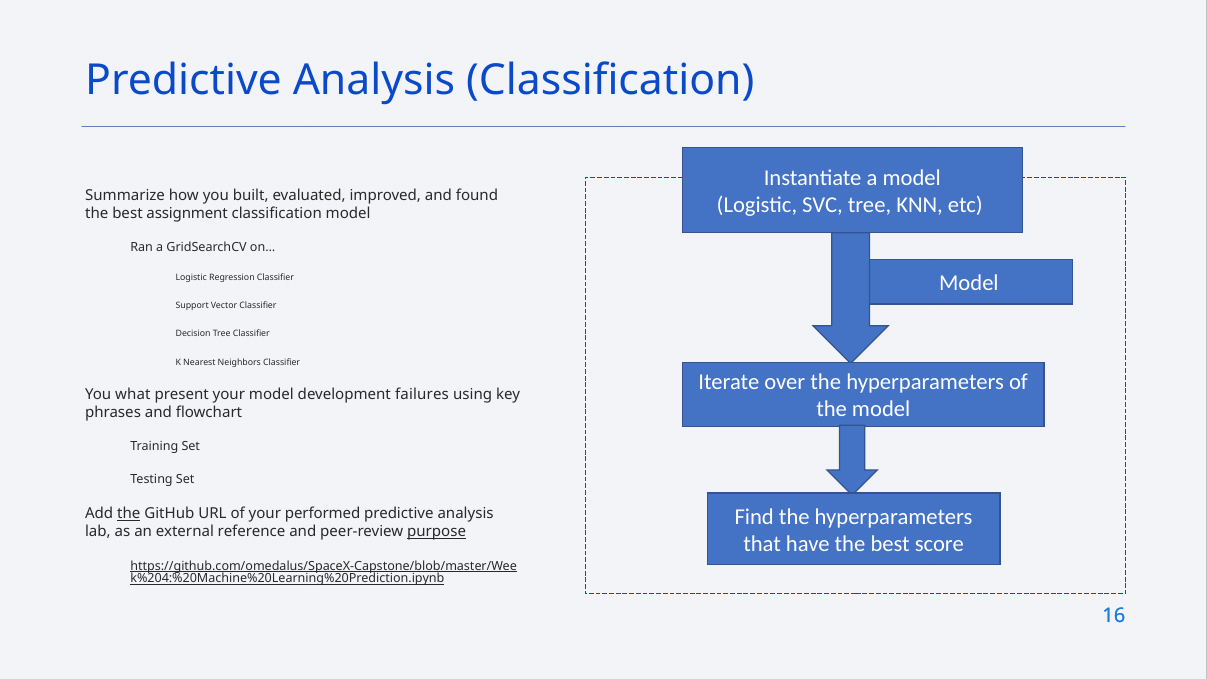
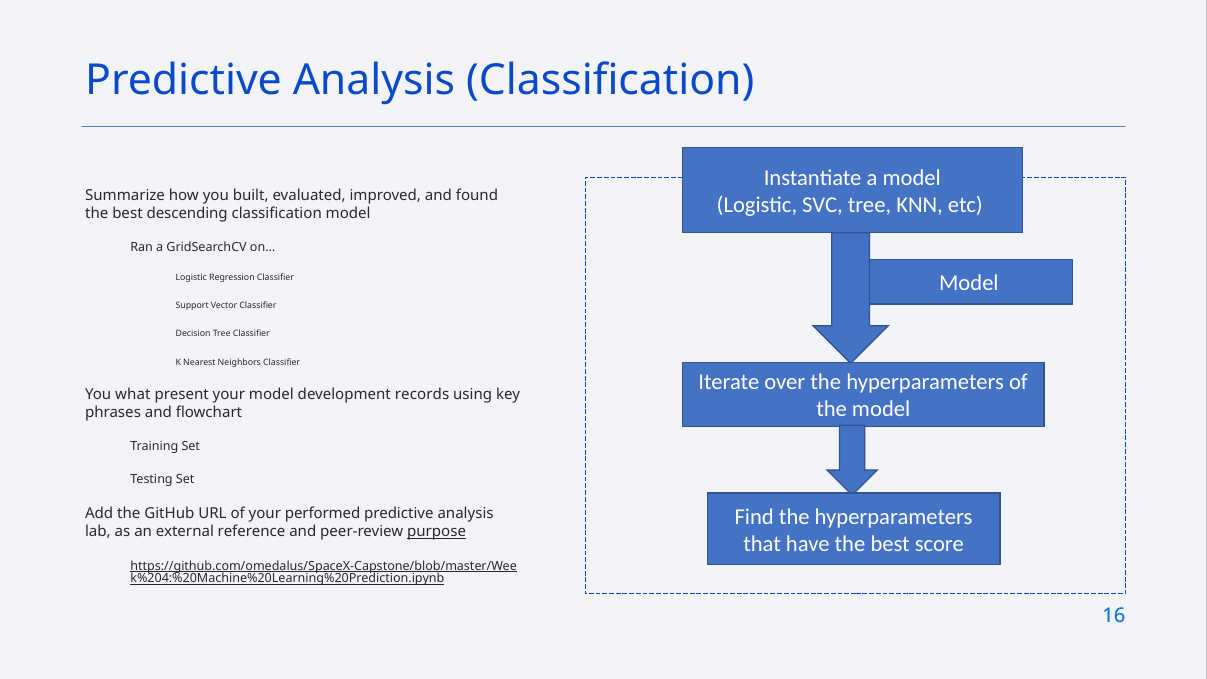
assignment: assignment -> descending (187, 213)
failures: failures -> records (422, 394)
the underline: present -> none (129, 514)
